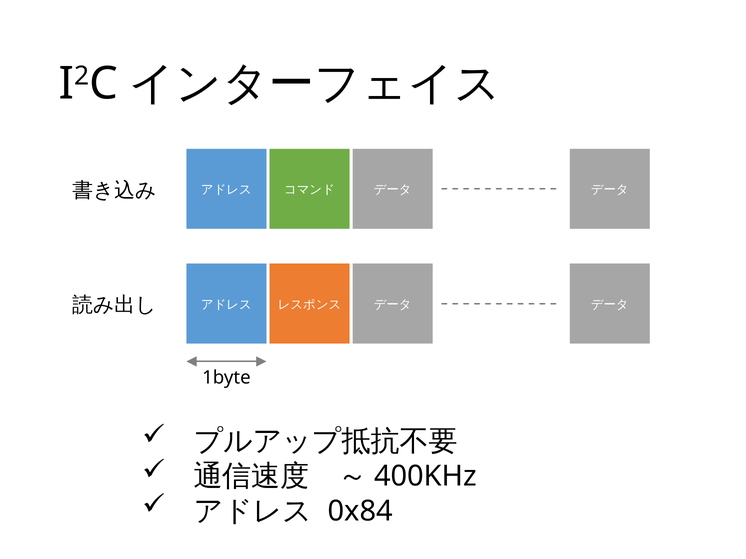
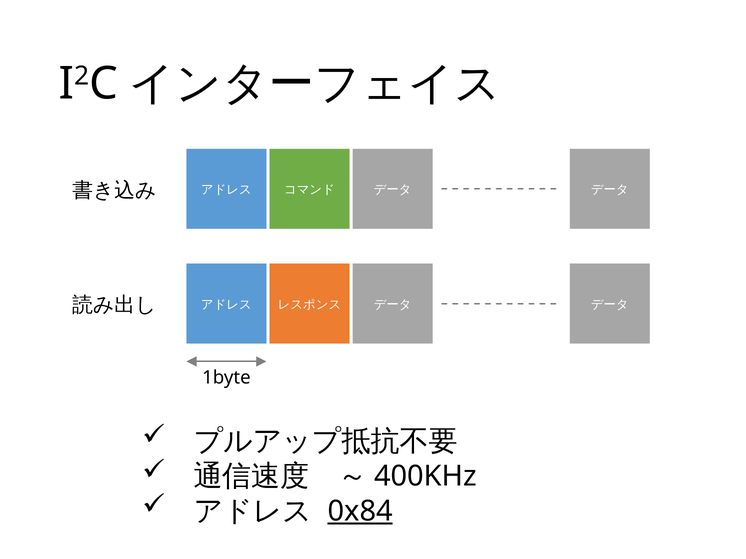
0x84 underline: none -> present (360, 511)
